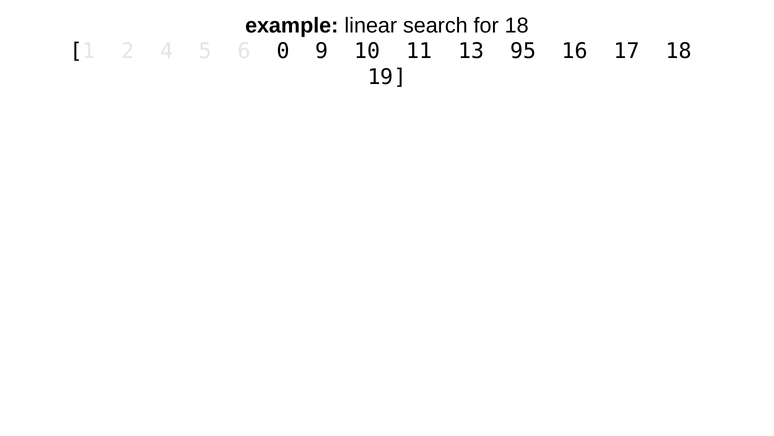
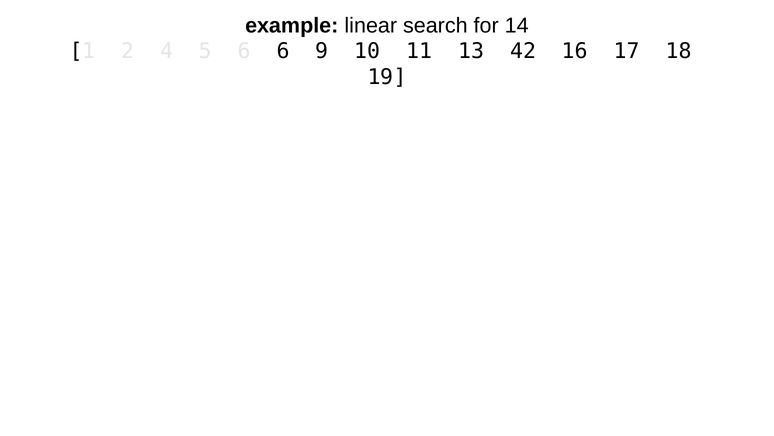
for 18: 18 -> 14 (517, 25)
6 0: 0 -> 6 (283, 51)
95: 95 -> 42 (523, 51)
